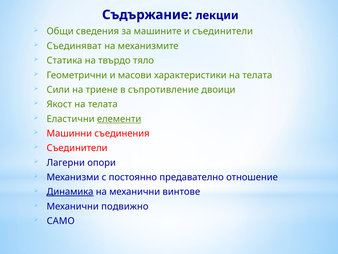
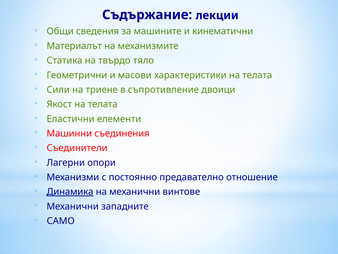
и съединители: съединители -> кинематични (223, 31)
Съединяват: Съединяват -> Материалът (74, 46)
елементи underline: present -> none (119, 119)
подвижно: подвижно -> западните (125, 206)
